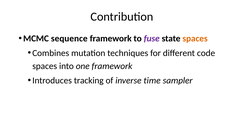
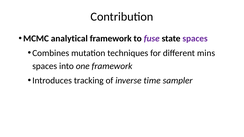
sequence: sequence -> analytical (69, 39)
spaces colour: orange -> purple (195, 39)
code: code -> mins (206, 53)
